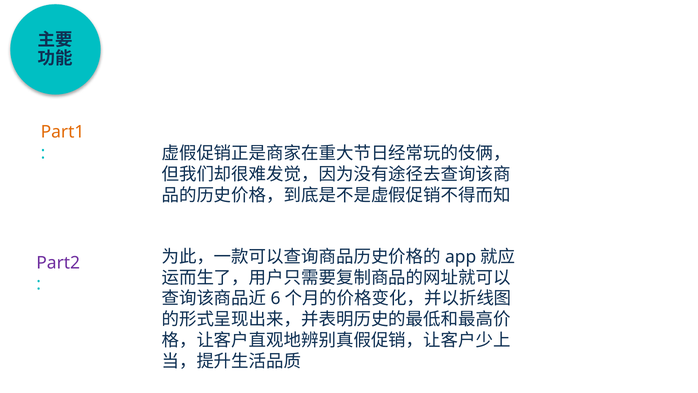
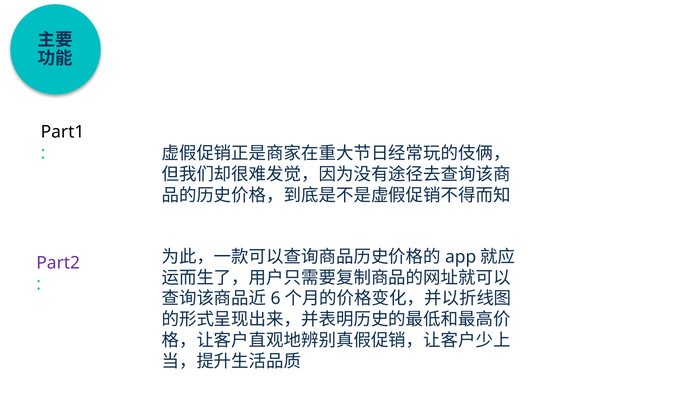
Part1 colour: orange -> black (63, 132)
